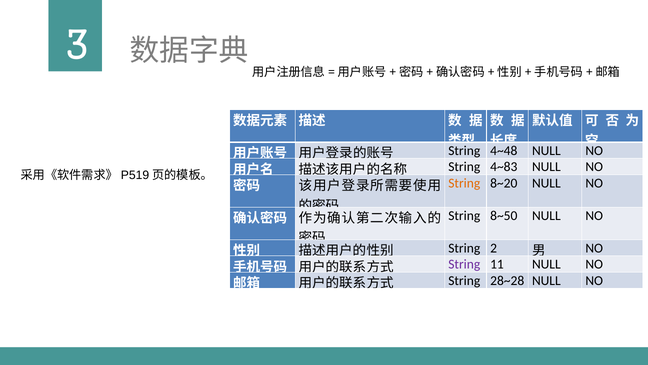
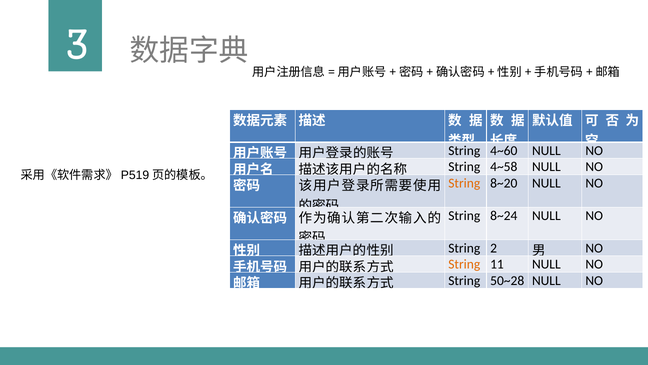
4~48: 4~48 -> 4~60 (504, 150)
4~83: 4~83 -> 4~58 (504, 167)
8~50: 8~50 -> 8~24 (504, 215)
String colour: purple -> orange (464, 264)
28~28: 28~28 -> 50~28 (507, 280)
